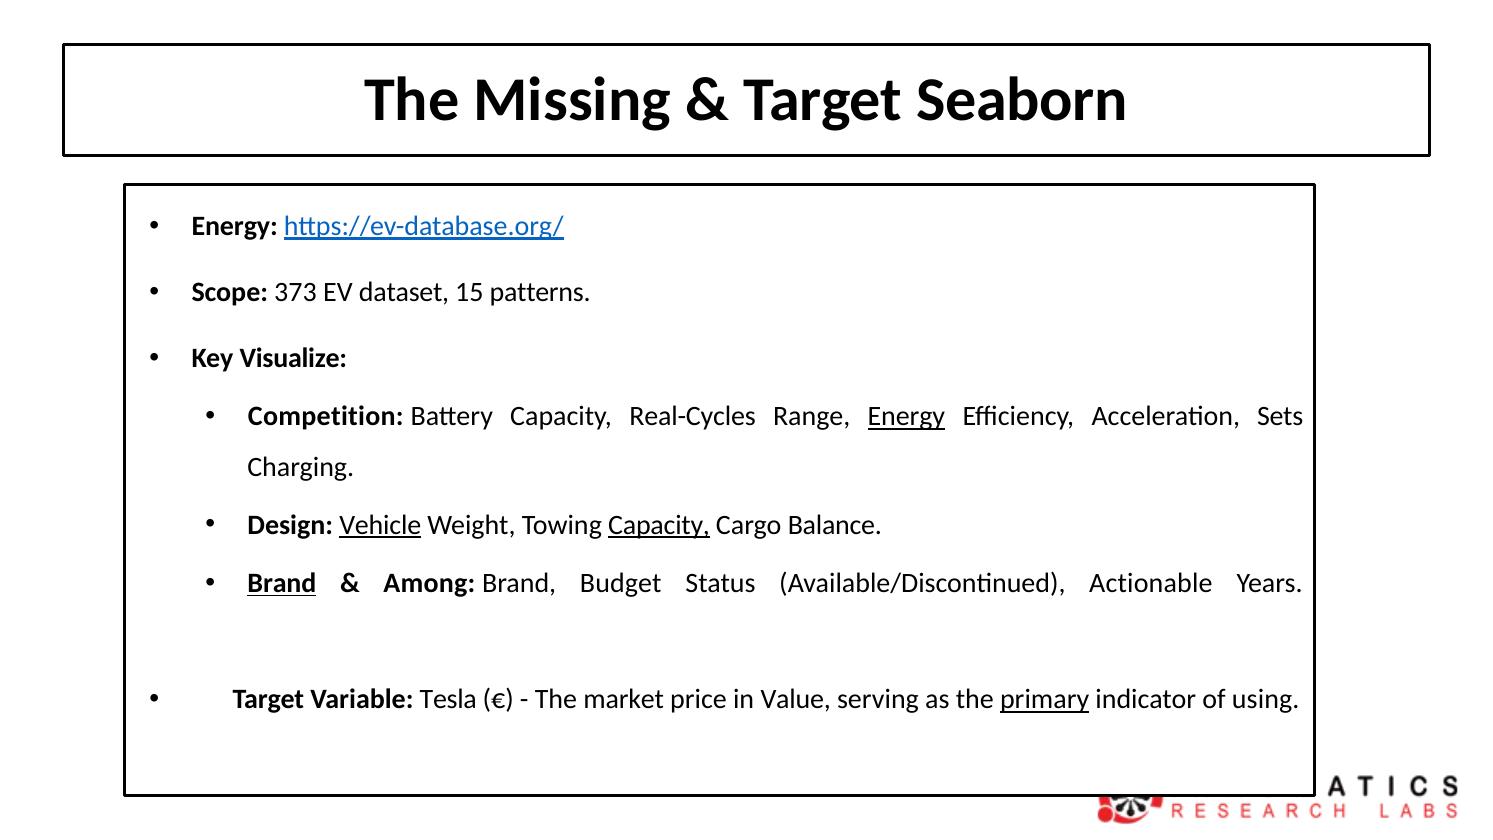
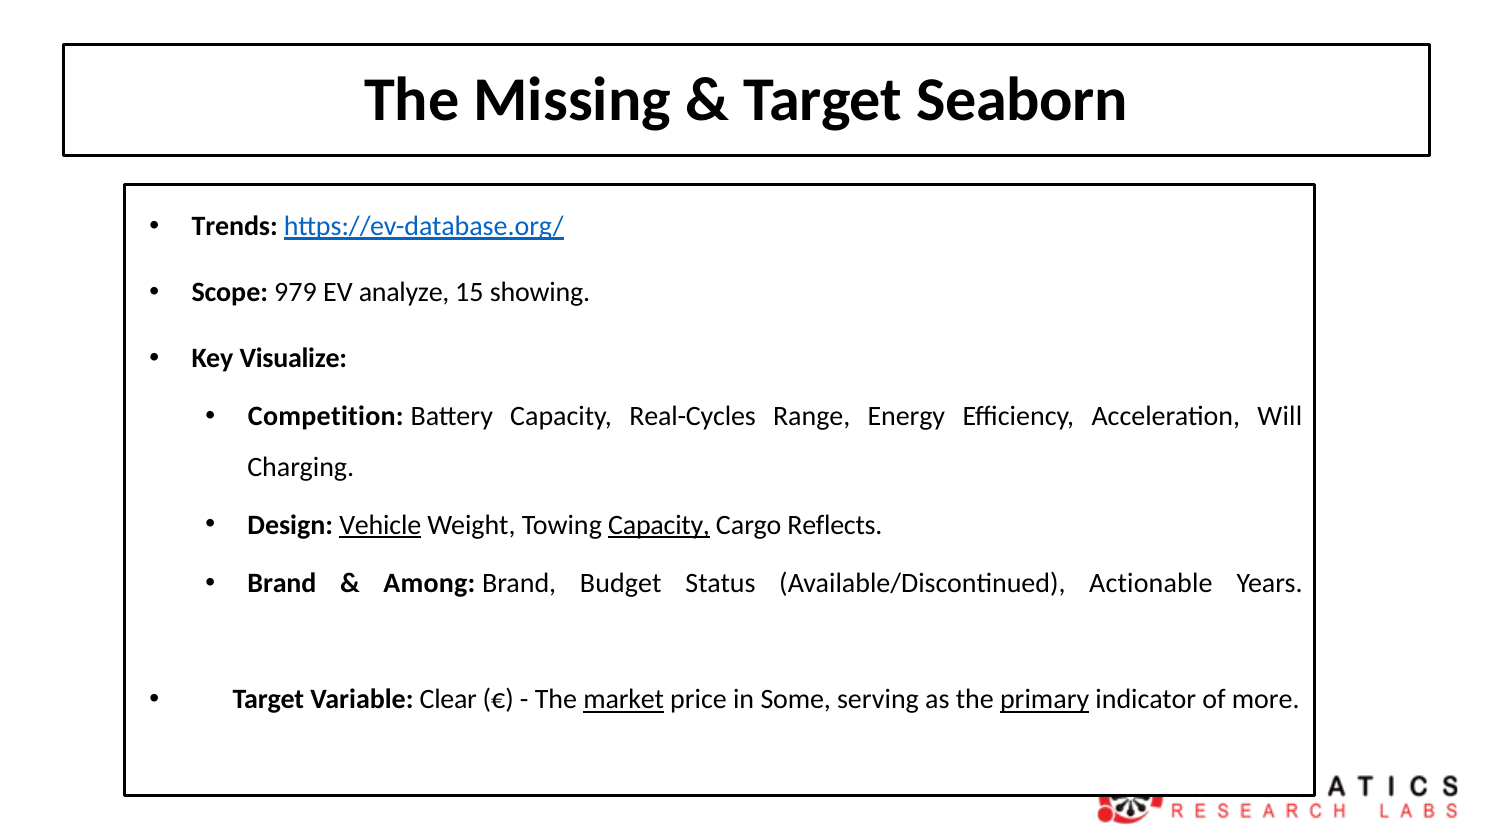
Energy: Energy -> Trends (235, 226)
373: 373 -> 979 (295, 292)
dataset: dataset -> analyze (404, 292)
patterns: patterns -> showing (540, 292)
Energy underline: present -> none (906, 417)
Sets: Sets -> Will (1280, 417)
Balance: Balance -> Reflects (835, 525)
Brand underline: present -> none (282, 583)
Tesla: Tesla -> Clear (448, 700)
market underline: none -> present (624, 700)
Value: Value -> Some (796, 700)
using: using -> more (1266, 700)
